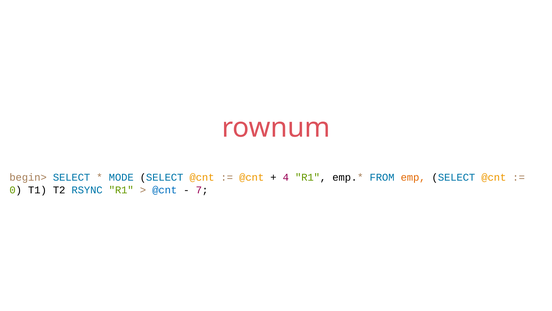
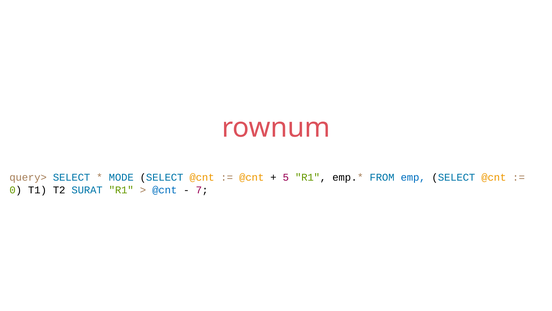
begin>: begin> -> query> (28, 177)
4: 4 -> 5 (286, 177)
emp colour: orange -> blue (413, 177)
RSYNC: RSYNC -> SURAT (87, 190)
